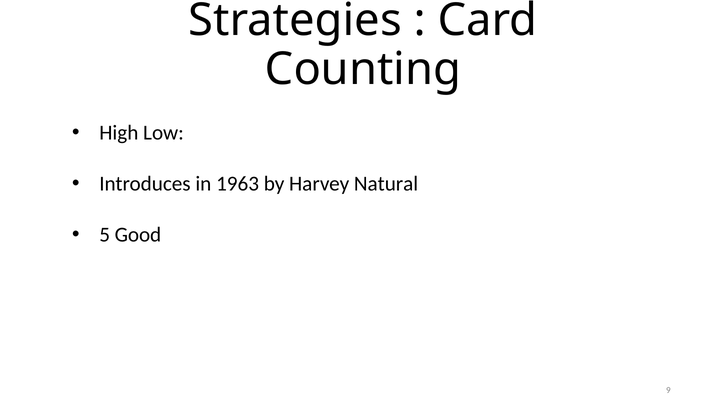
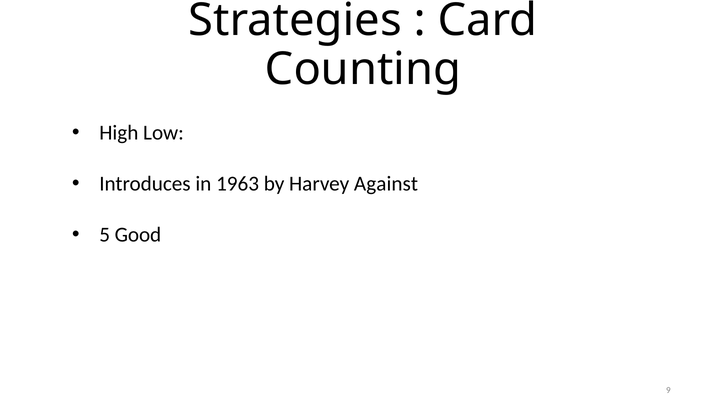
Natural: Natural -> Against (386, 183)
